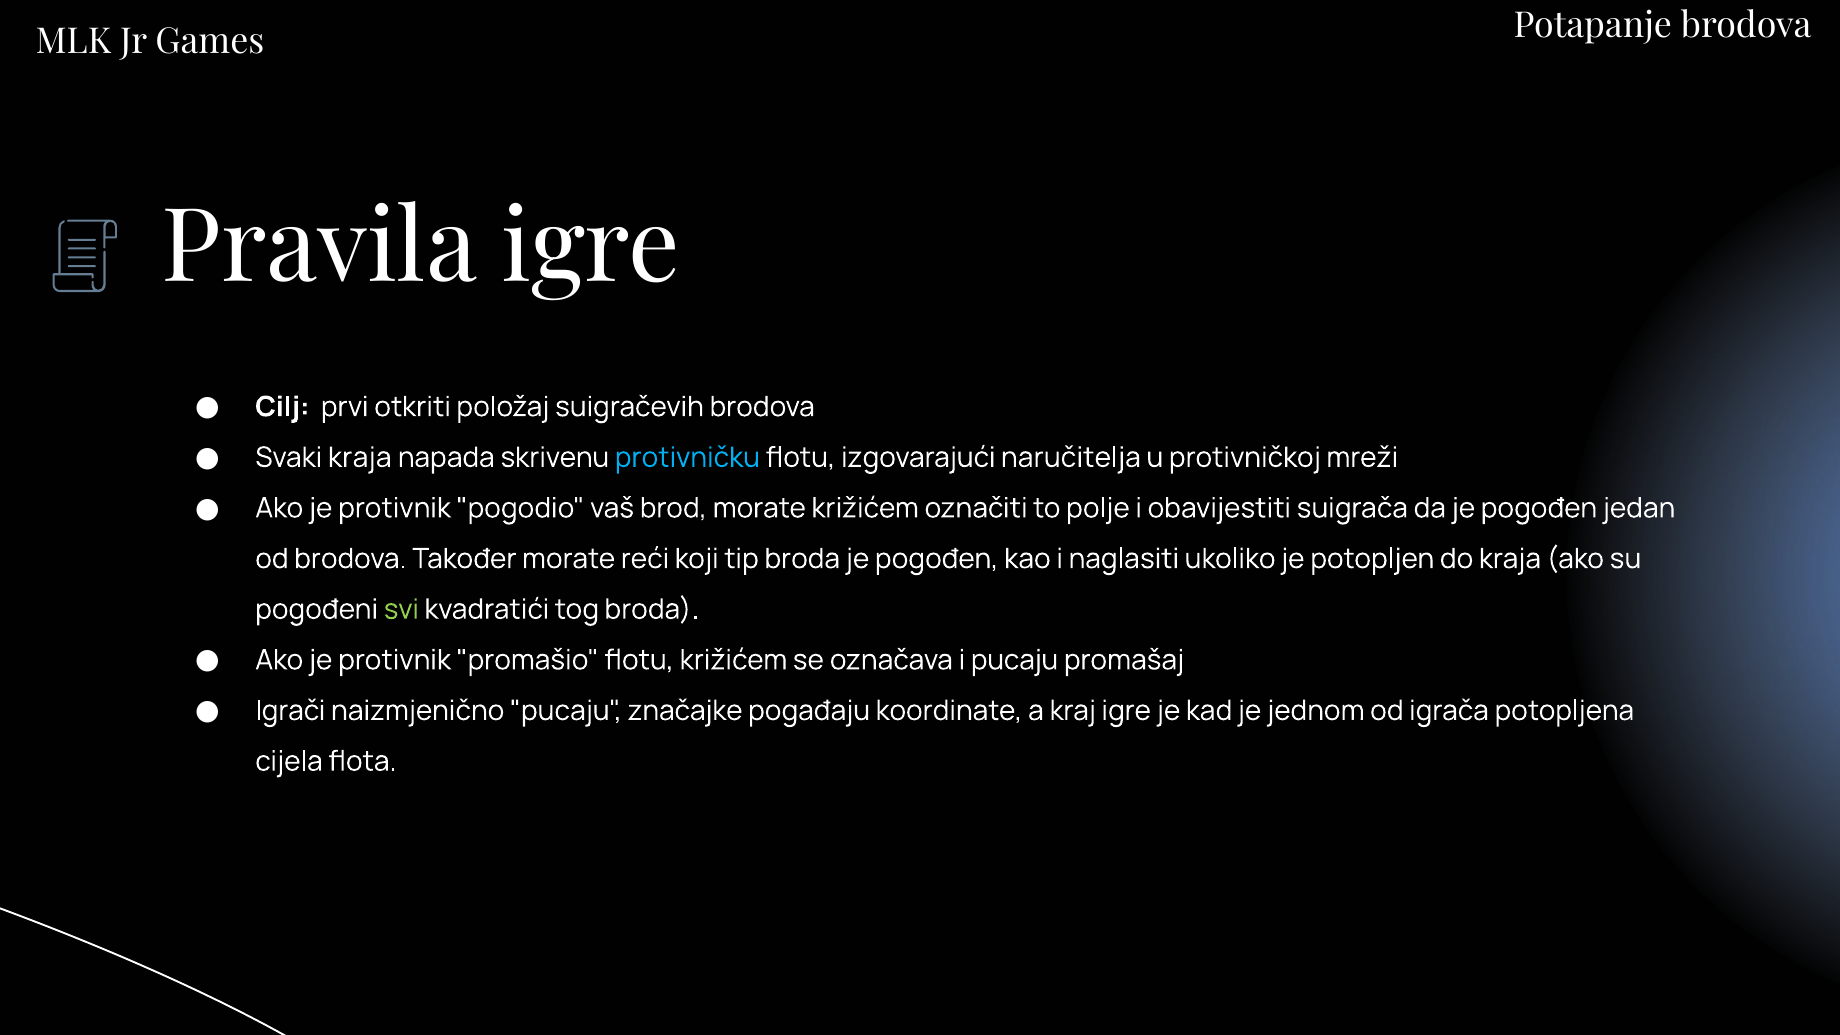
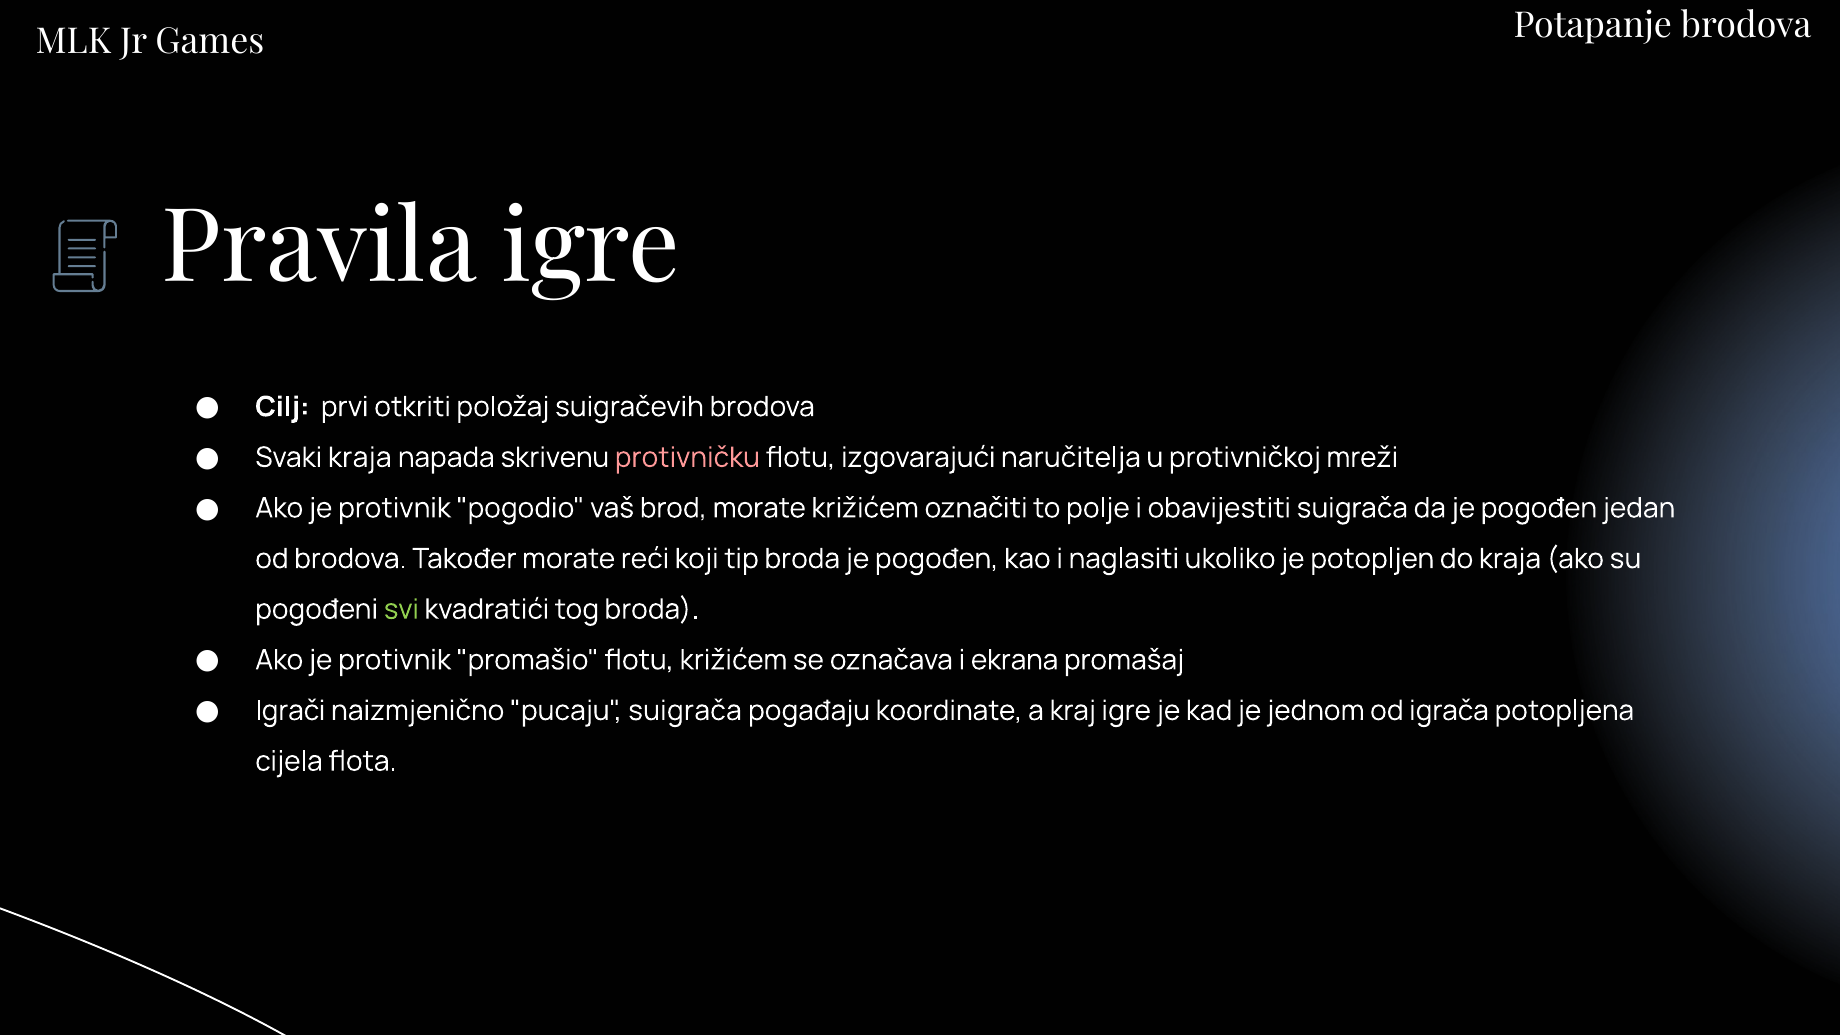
protivničku colour: light blue -> pink (687, 458)
i pucaju: pucaju -> ekrana (1015, 660)
pucaju značajke: značajke -> suigrača (685, 711)
